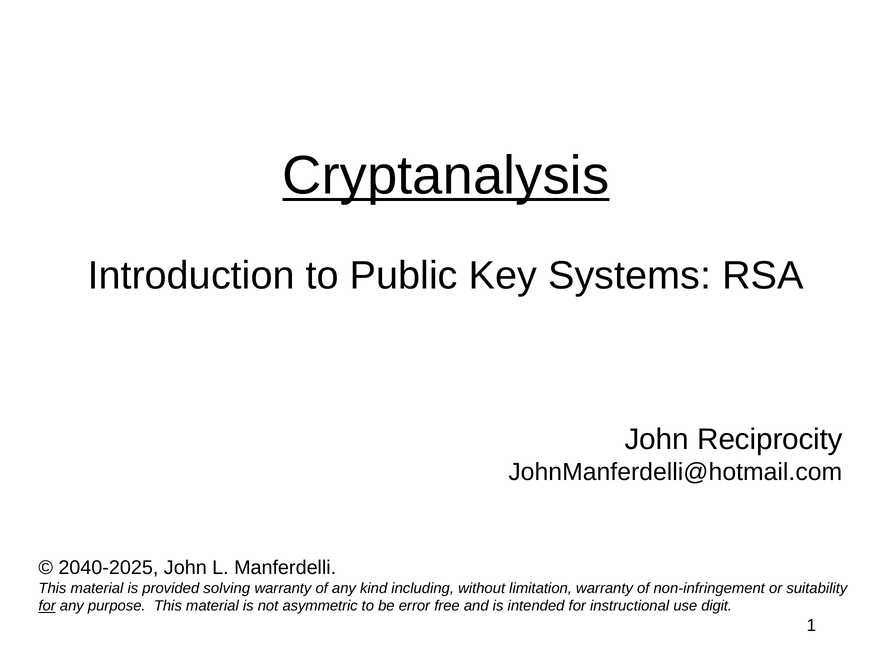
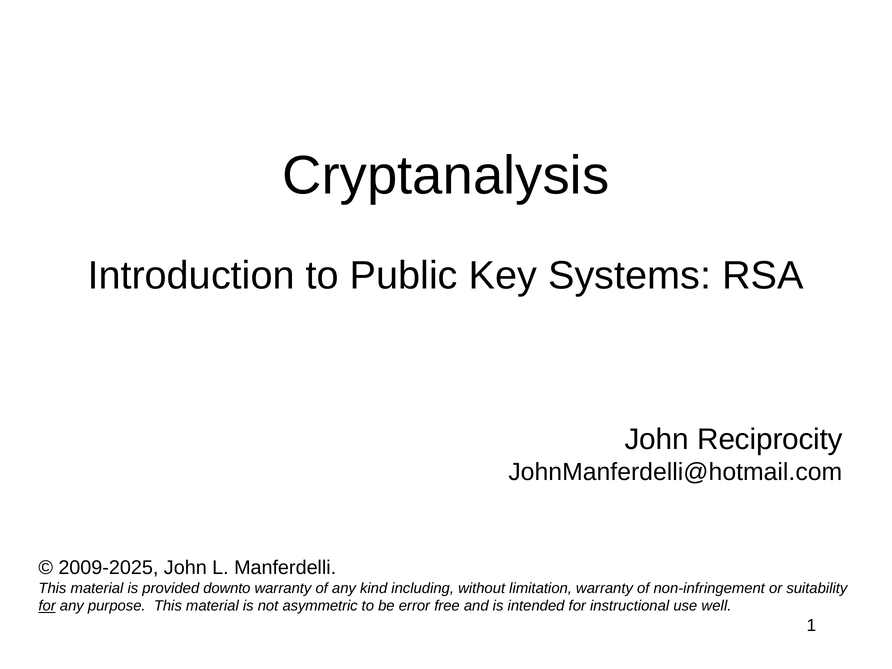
Cryptanalysis underline: present -> none (446, 176)
2040-2025: 2040-2025 -> 2009-2025 (108, 568)
solving: solving -> downto (227, 588)
digit: digit -> well (716, 606)
